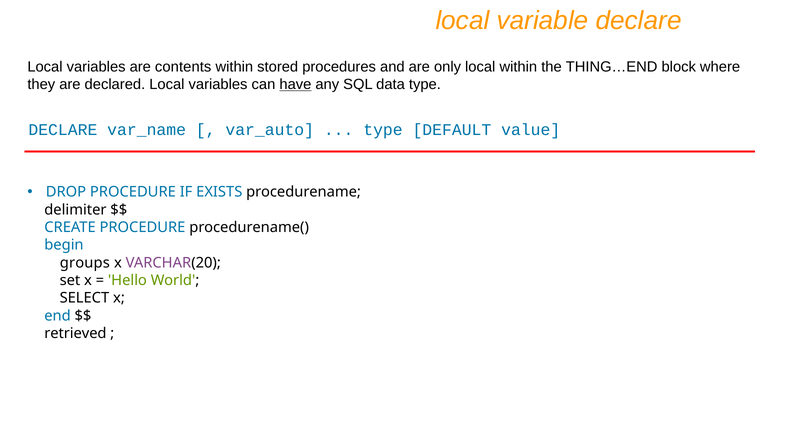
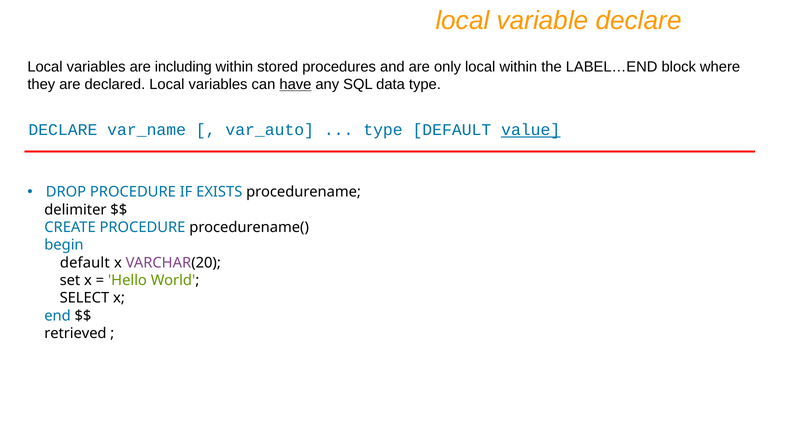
contents: contents -> including (183, 67)
THING…END: THING…END -> LABEL…END (612, 67)
value underline: none -> present (531, 130)
groups: groups -> default (85, 263)
